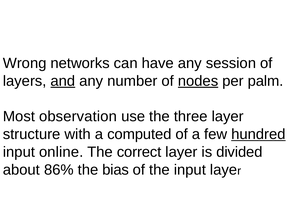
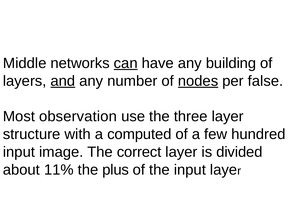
Wrong: Wrong -> Middle (25, 63)
can underline: none -> present (126, 63)
session: session -> building (231, 63)
palm: palm -> false (265, 81)
hundred underline: present -> none (258, 134)
online: online -> image (61, 152)
86%: 86% -> 11% (59, 170)
bias: bias -> plus (116, 170)
